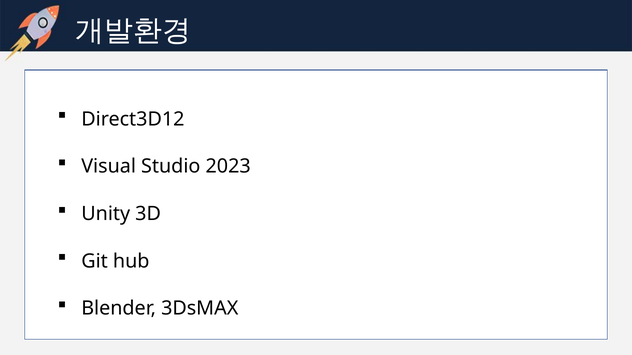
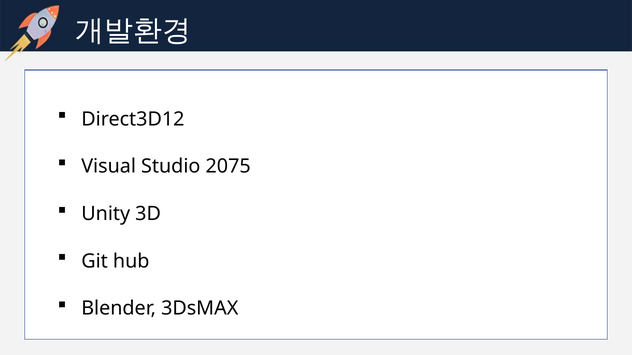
2023: 2023 -> 2075 (228, 167)
